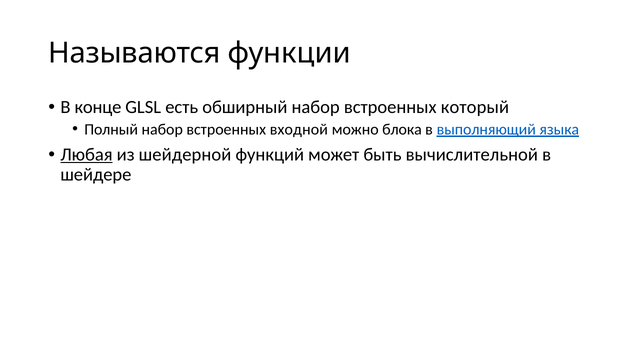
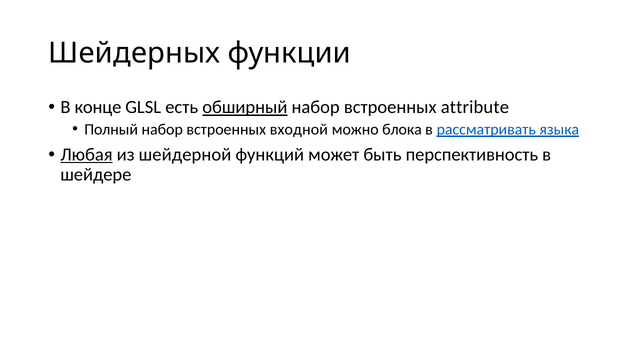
Называются: Называются -> Шейдерных (134, 53)
обширный underline: none -> present (245, 108)
который: который -> attribute (475, 108)
выполняющий: выполняющий -> рассматривать (486, 130)
вычислительной: вычислительной -> перспективность (472, 155)
